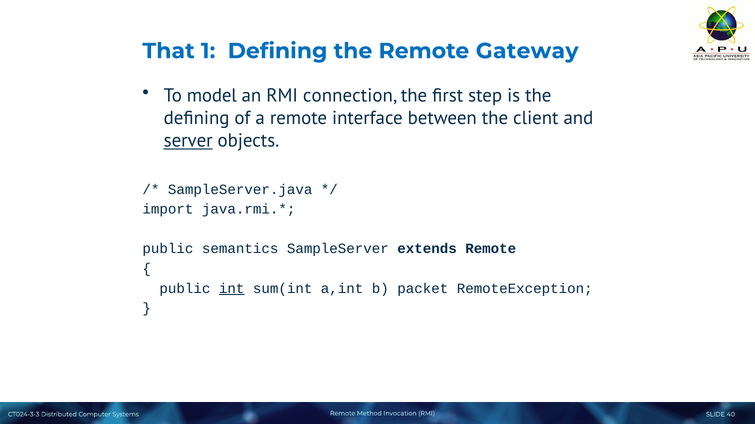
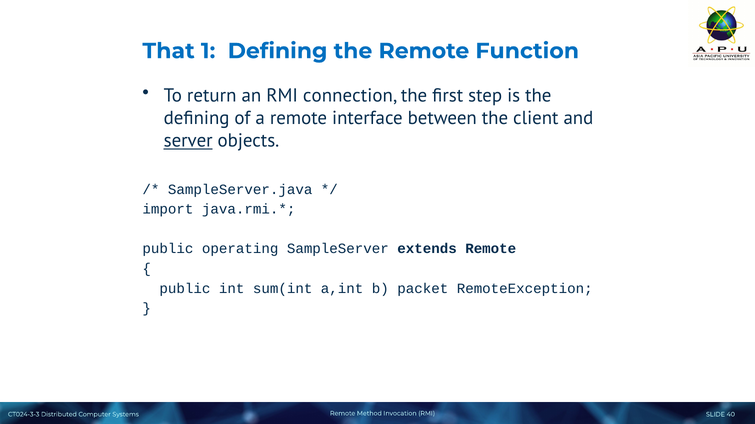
Gateway: Gateway -> Function (527, 51)
model: model -> return (212, 96)
semantics: semantics -> operating (240, 249)
int underline: present -> none (232, 289)
